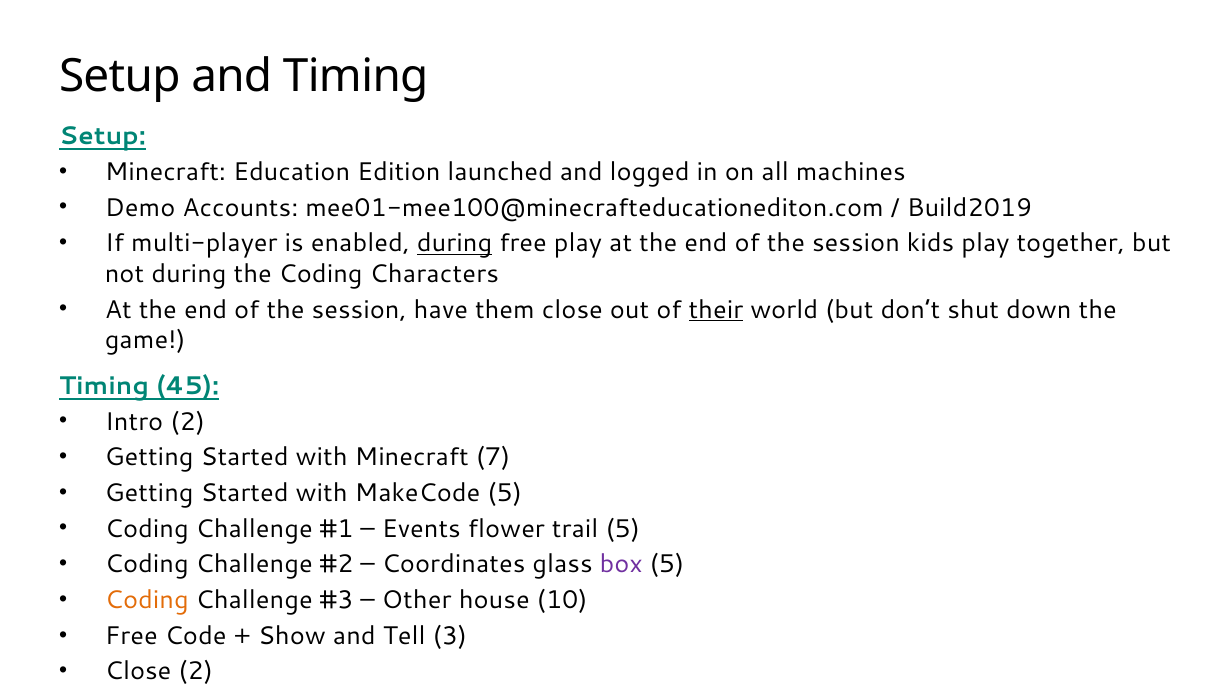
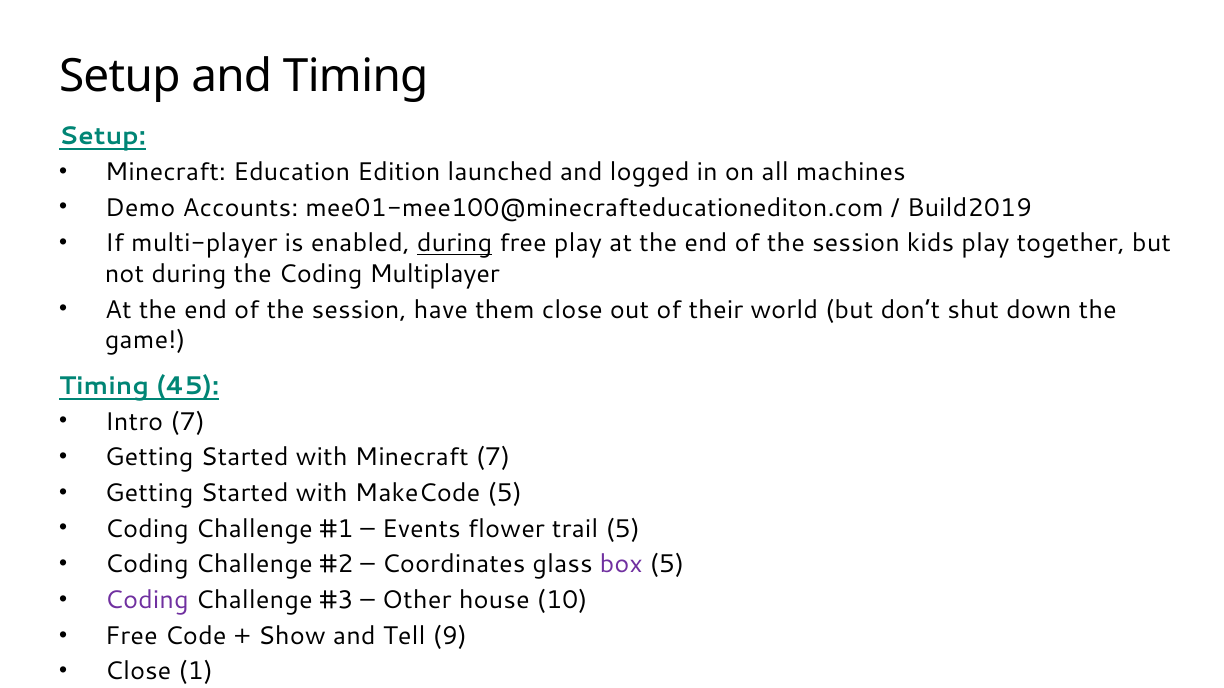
Characters: Characters -> Multiplayer (435, 274)
their underline: present -> none (716, 310)
Intro 2: 2 -> 7 (188, 422)
Coding colour: orange -> purple (147, 601)
3: 3 -> 9 (450, 636)
Close 2: 2 -> 1 (196, 672)
